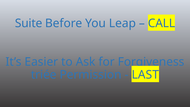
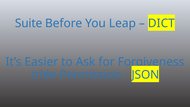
CALL: CALL -> DICT (161, 23)
LAST: LAST -> JSON (145, 75)
